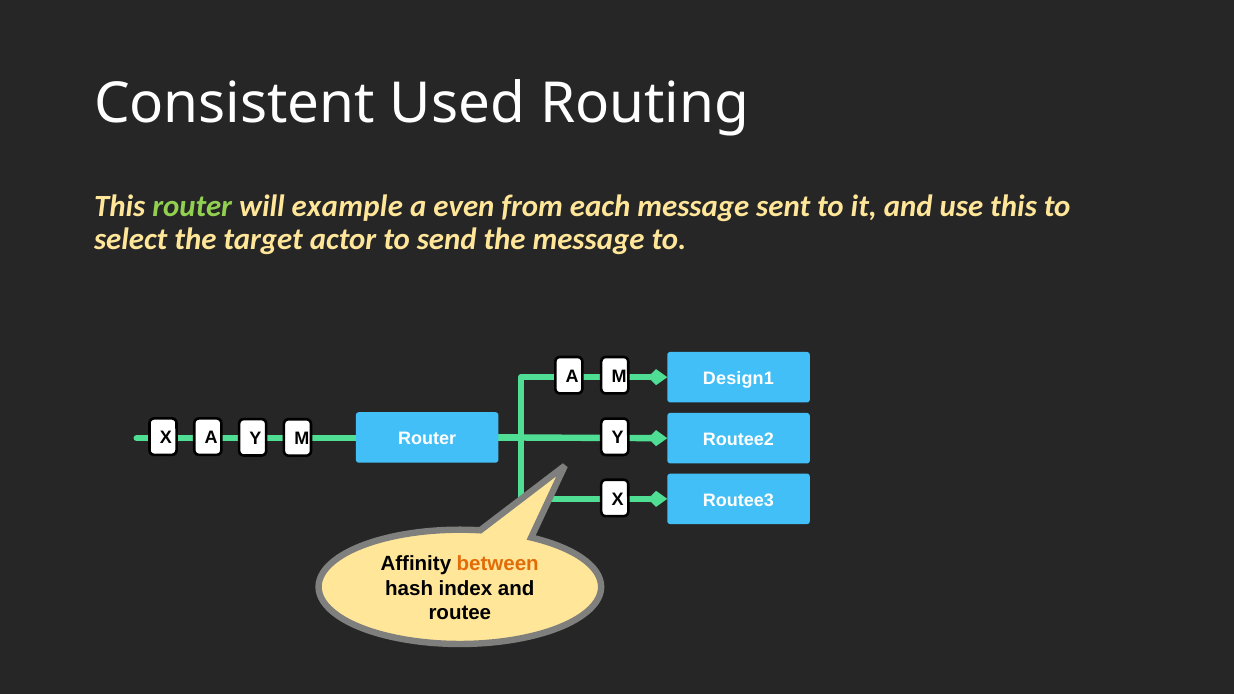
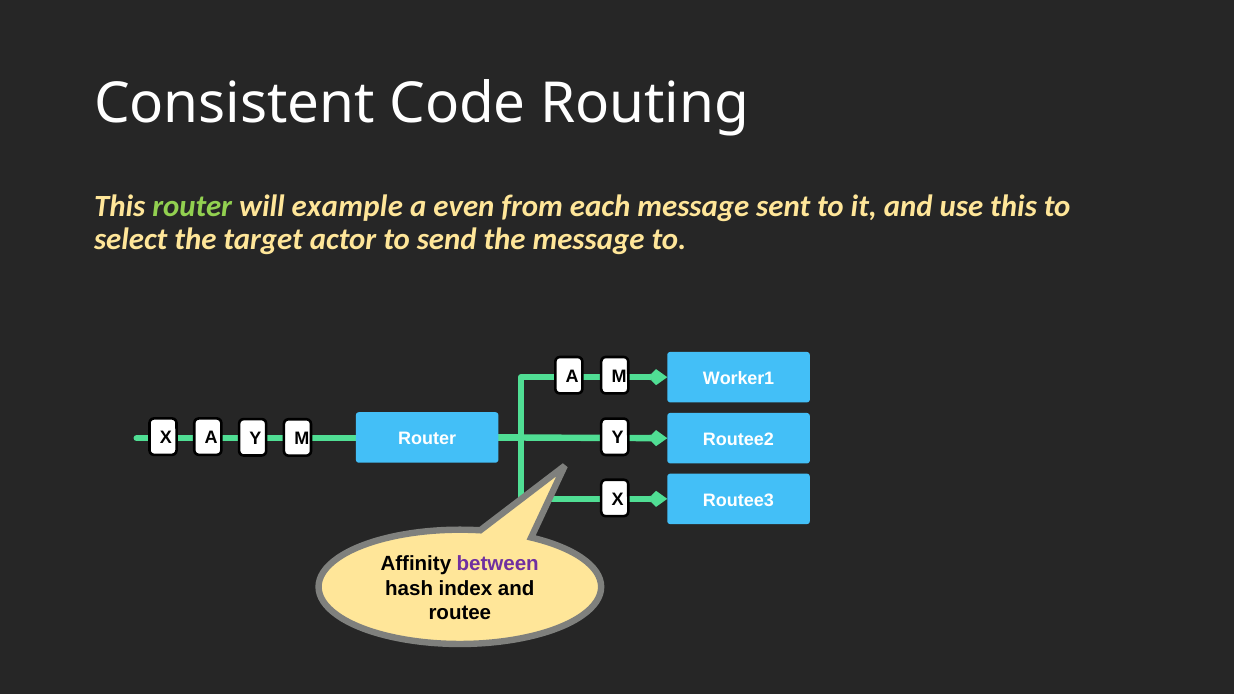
Used: Used -> Code (458, 104)
Design1: Design1 -> Worker1 (739, 378)
between colour: orange -> purple (498, 564)
